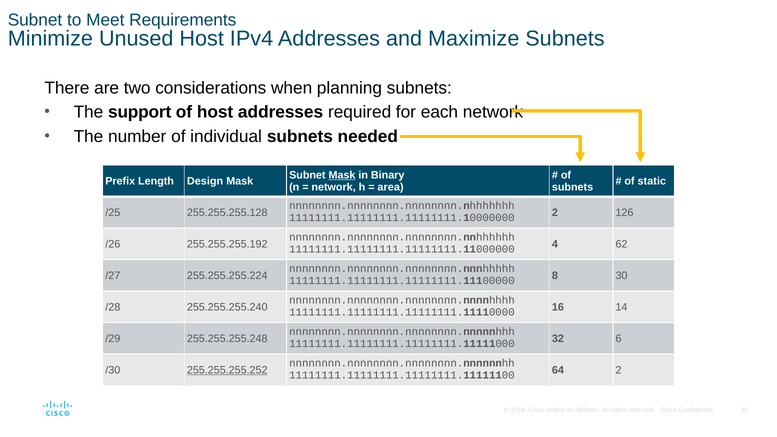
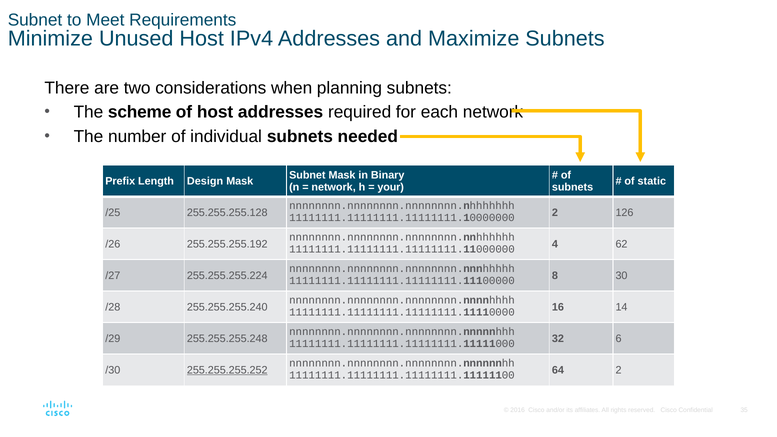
support: support -> scheme (140, 112)
Mask underline: present -> none (342, 175)
area: area -> your (391, 187)
